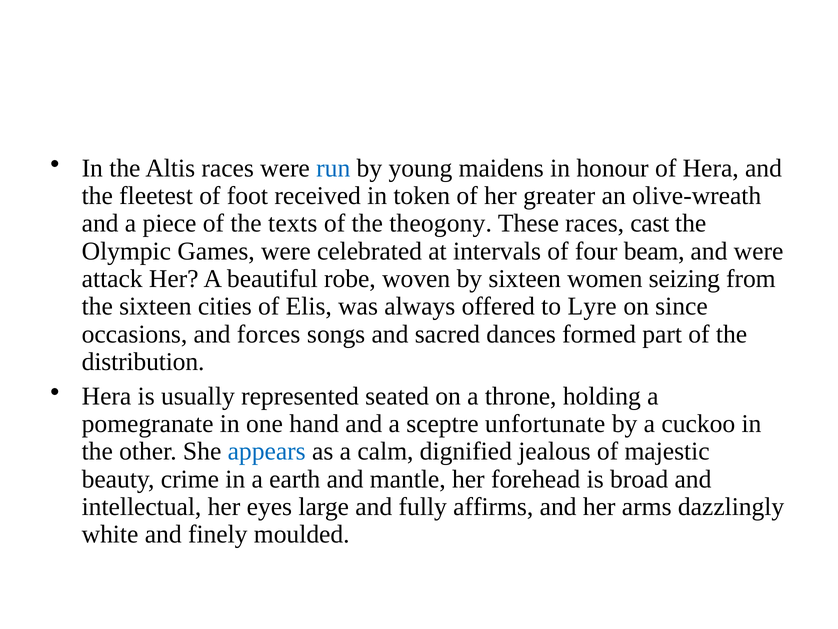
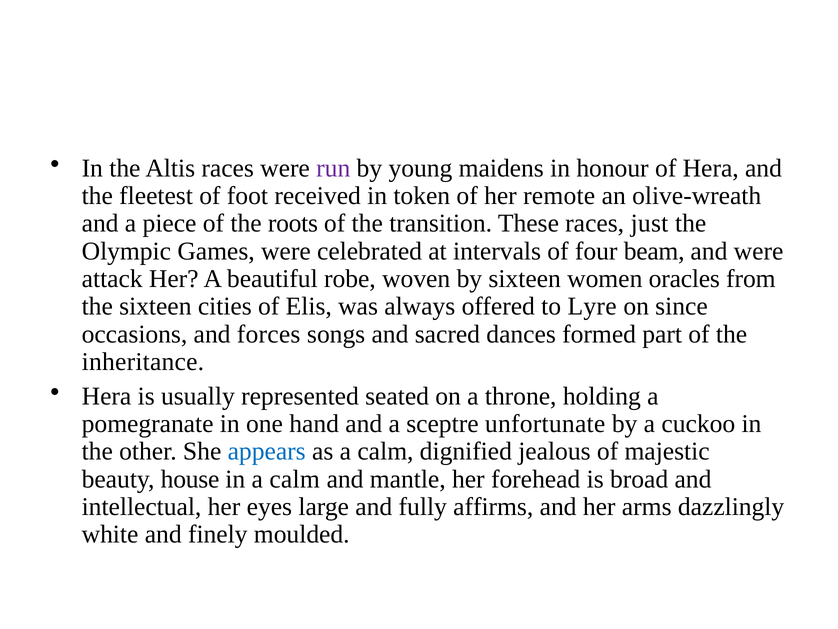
run colour: blue -> purple (333, 168)
greater: greater -> remote (559, 196)
texts: texts -> roots (293, 223)
theogony: theogony -> transition (441, 223)
cast: cast -> just (649, 223)
seizing: seizing -> oracles (684, 279)
distribution: distribution -> inheritance (143, 362)
crime: crime -> house (190, 479)
in a earth: earth -> calm (295, 479)
